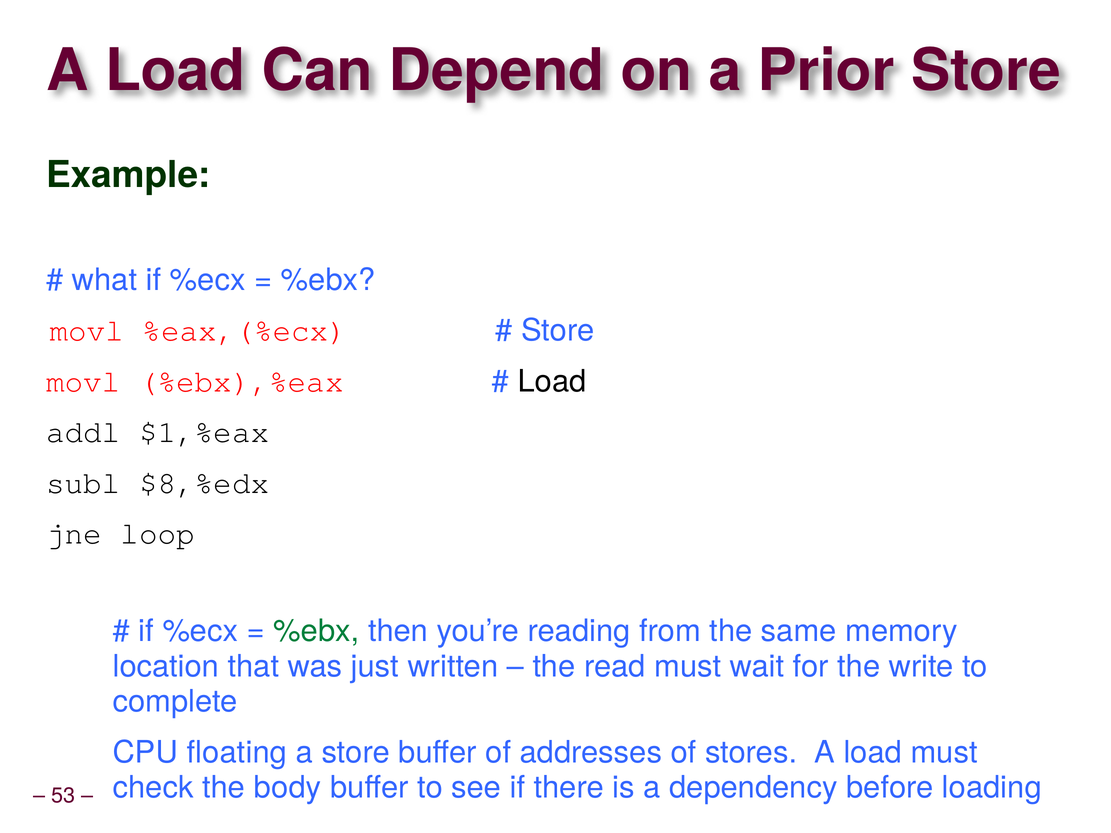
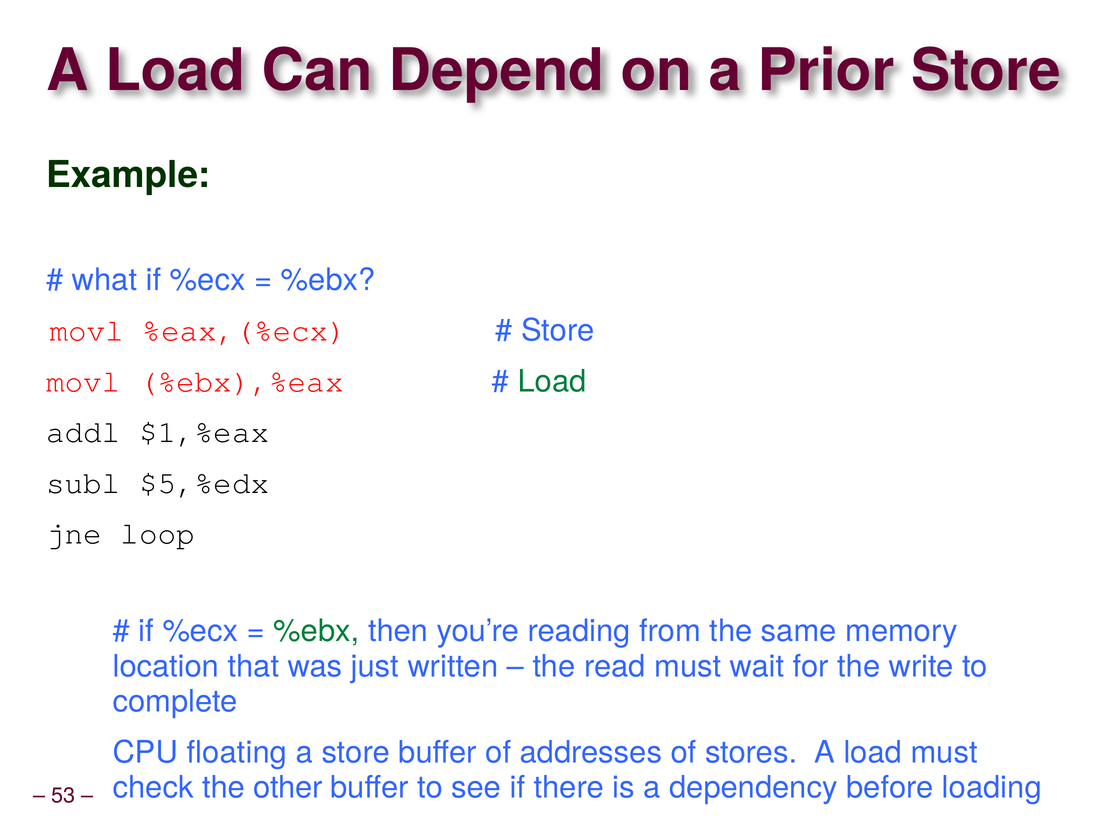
Load colour: black -> green (552, 381)
$8,%edx: $8,%edx -> $5,%edx (204, 483)
body: body -> other (288, 788)
